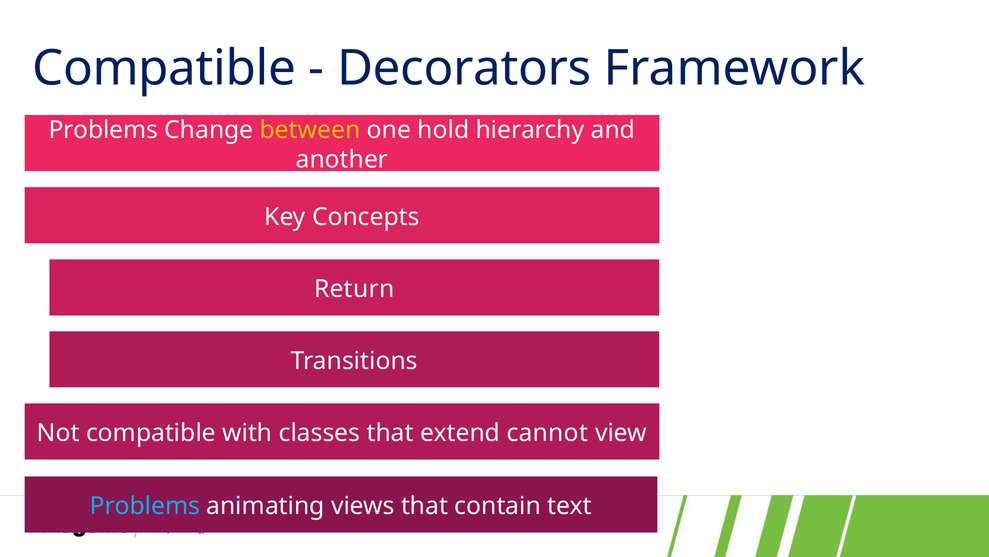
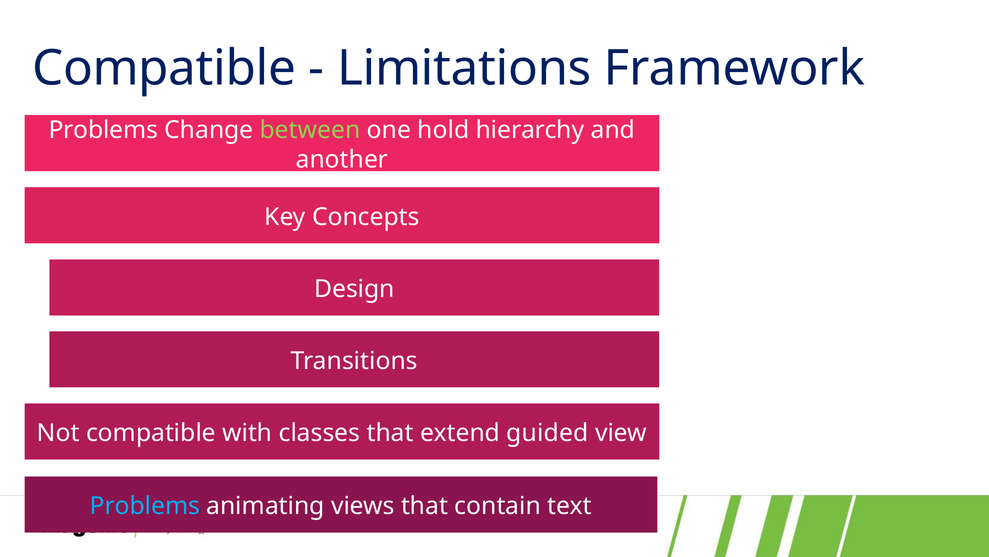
Decorators: Decorators -> Limitations (464, 68)
between colour: yellow -> light green (310, 130)
Return: Return -> Design (354, 289)
cannot: cannot -> guided (547, 433)
